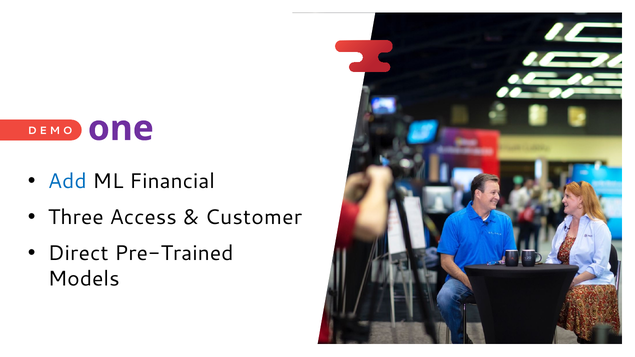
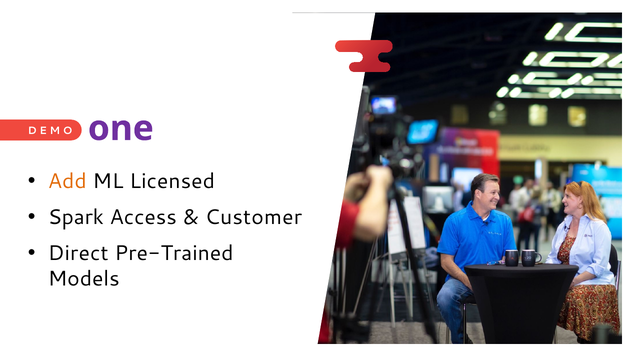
Add colour: blue -> orange (67, 182)
Financial: Financial -> Licensed (172, 182)
Three: Three -> Spark (76, 217)
